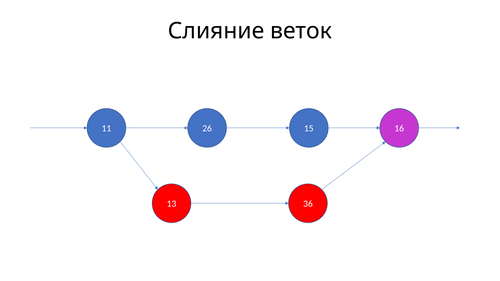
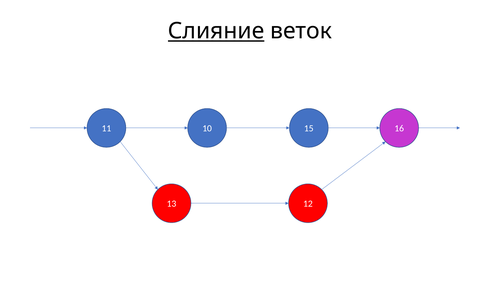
Слияние underline: none -> present (216, 31)
26: 26 -> 10 (207, 129)
36: 36 -> 12 (308, 204)
